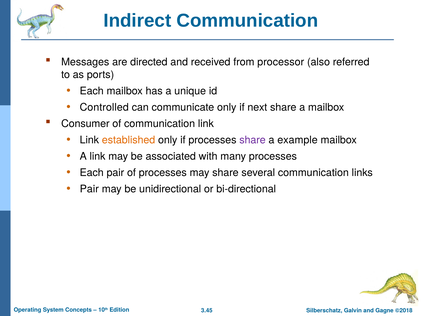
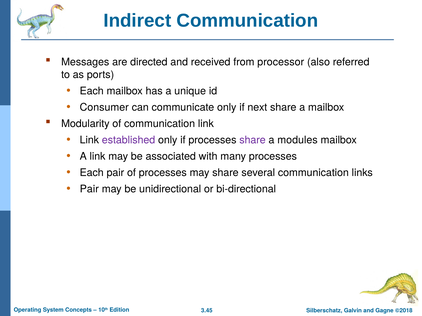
Controlled: Controlled -> Consumer (104, 108)
Consumer: Consumer -> Modularity (85, 124)
established colour: orange -> purple (129, 140)
example: example -> modules (298, 140)
